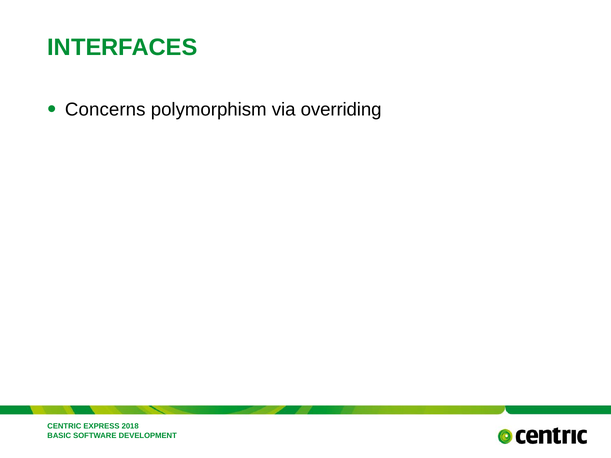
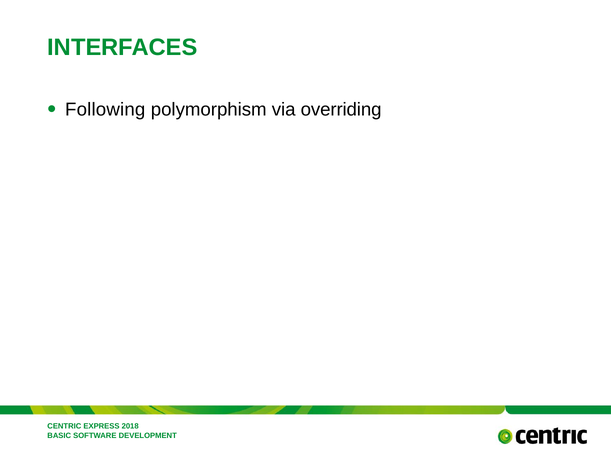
Concerns: Concerns -> Following (105, 110)
